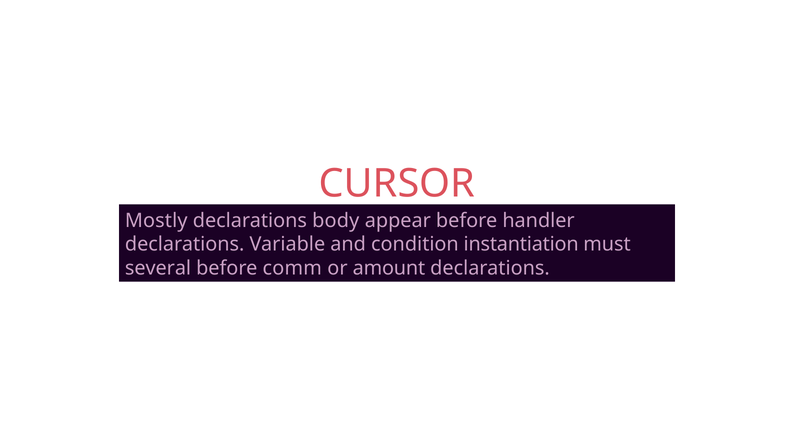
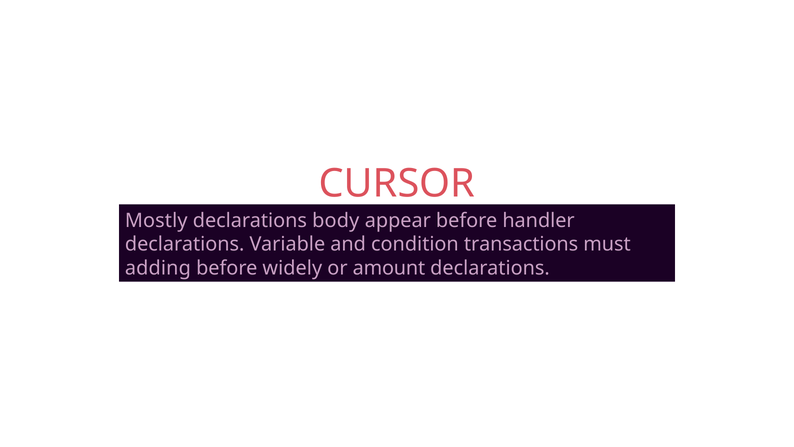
instantiation: instantiation -> transactions (521, 244)
several: several -> adding (158, 268)
comm: comm -> widely (292, 268)
